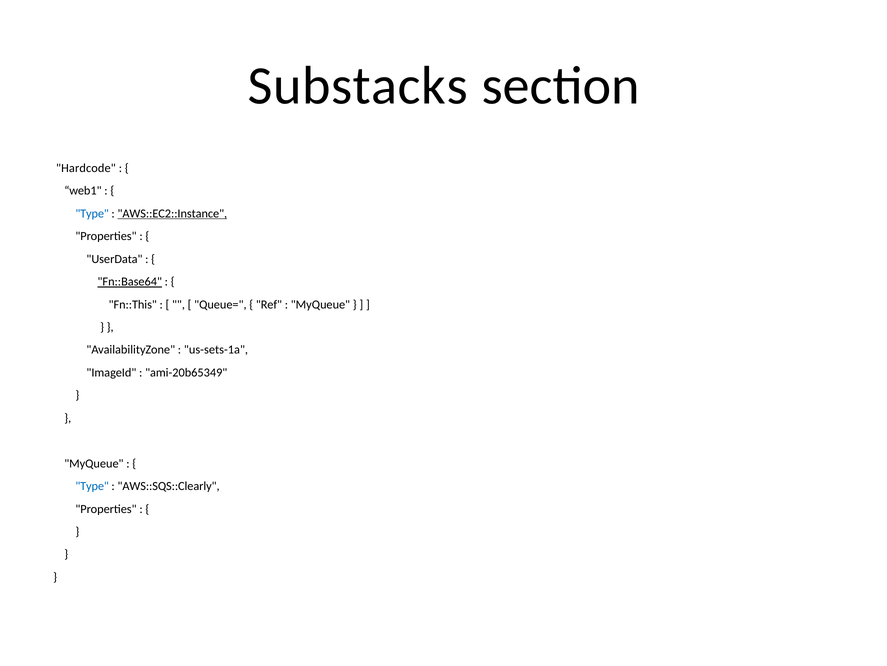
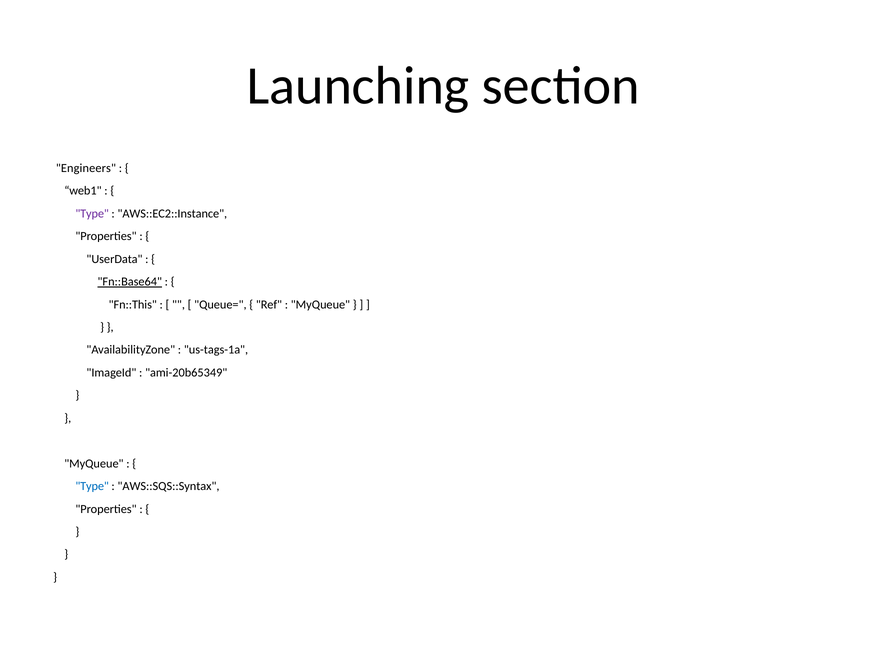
Substacks: Substacks -> Launching (358, 86)
Hardcode: Hardcode -> Engineers (86, 168)
Type colour: blue -> purple (92, 213)
AWS::EC2::Instance underline: present -> none (172, 213)
us-sets-1a: us-sets-1a -> us-tags-1a (216, 350)
AWS::SQS::Clearly: AWS::SQS::Clearly -> AWS::SQS::Syntax (169, 486)
